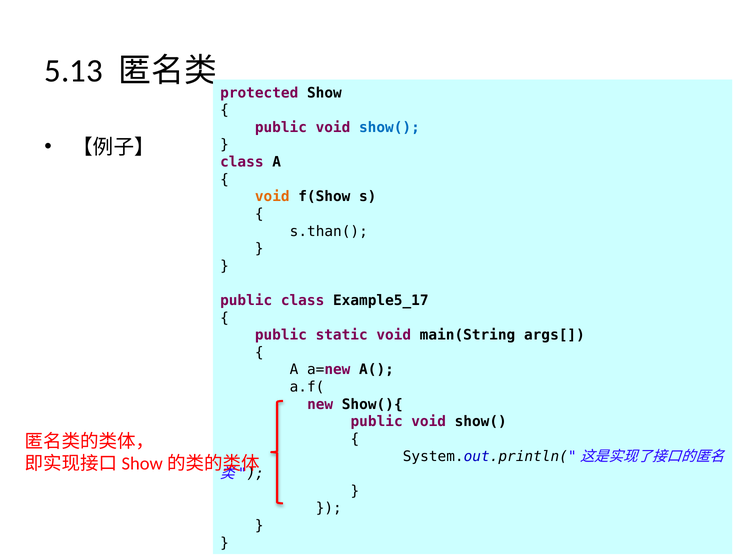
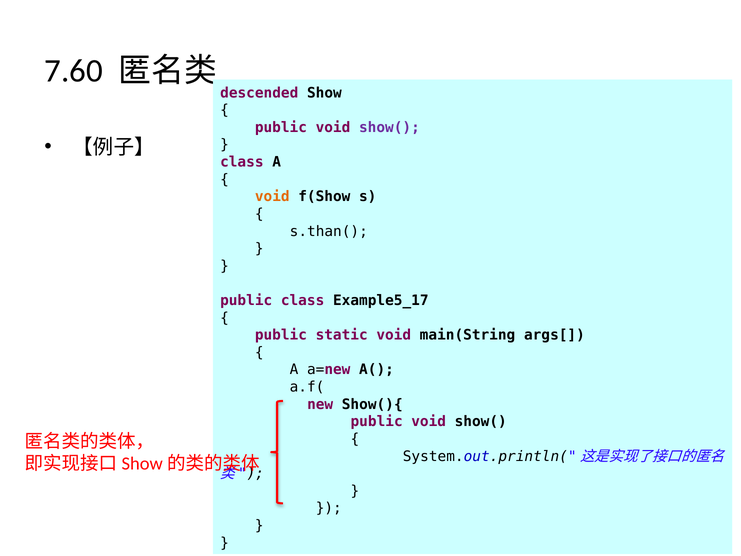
5.13: 5.13 -> 7.60 (74, 71)
protected: protected -> descended (259, 93)
show( colour: blue -> purple (389, 127)
